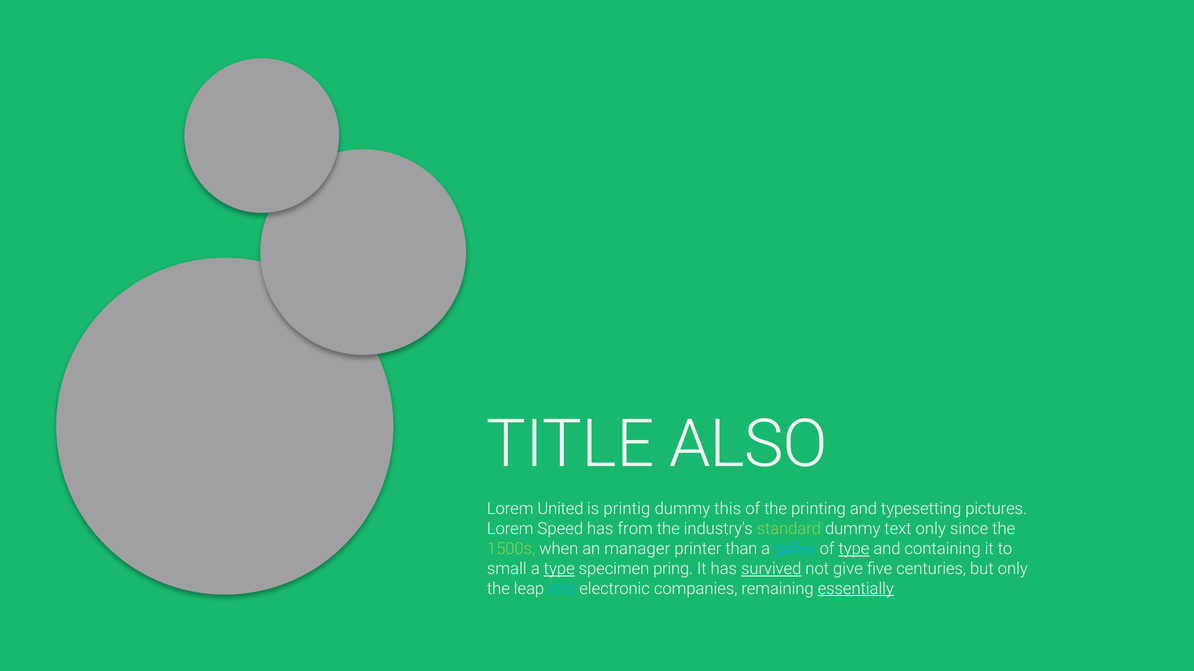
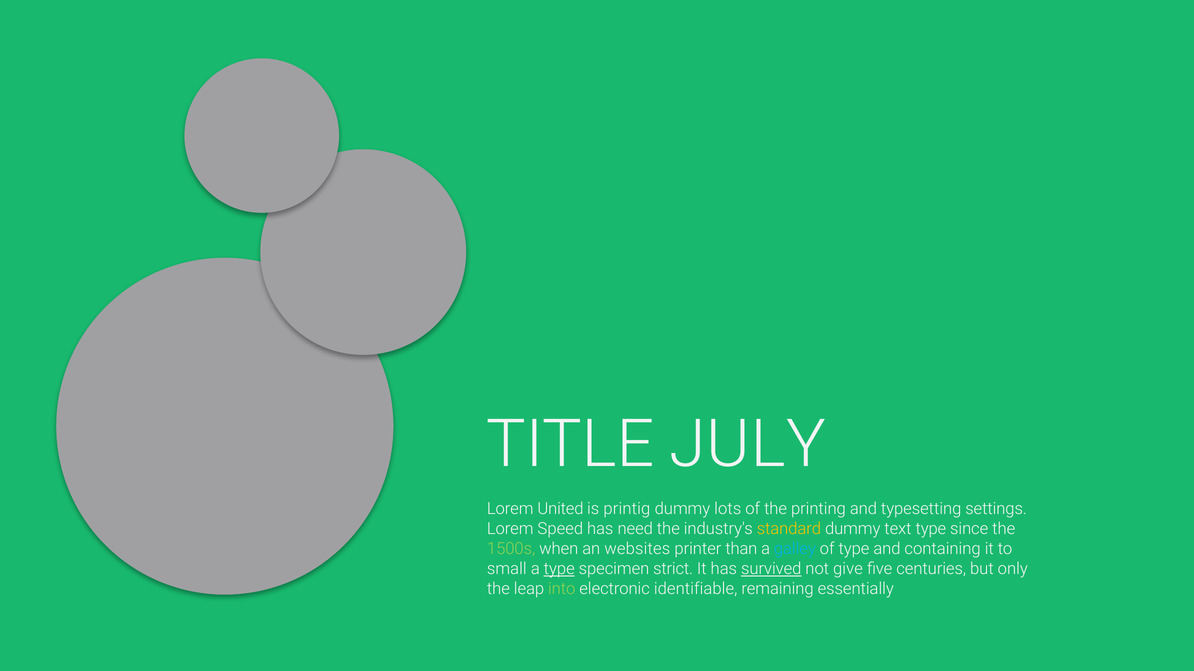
ALSO: ALSO -> JULY (748, 445)
this: this -> lots (728, 509)
pictures: pictures -> settings (996, 509)
from: from -> need (635, 529)
standard colour: light green -> yellow (789, 529)
text only: only -> type (931, 529)
manager: manager -> websites (637, 549)
type underline: present -> none (854, 549)
pring: pring -> strict (673, 569)
into colour: light blue -> light green (562, 589)
companies: companies -> identifiable (696, 589)
essentially underline: present -> none (856, 589)
